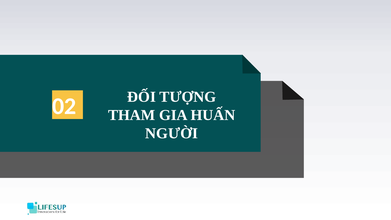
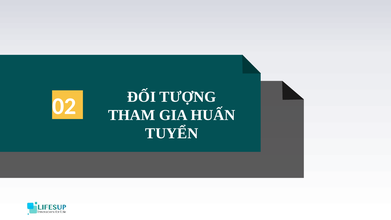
NGƯỜI: NGƯỜI -> TUYỂN (172, 133)
